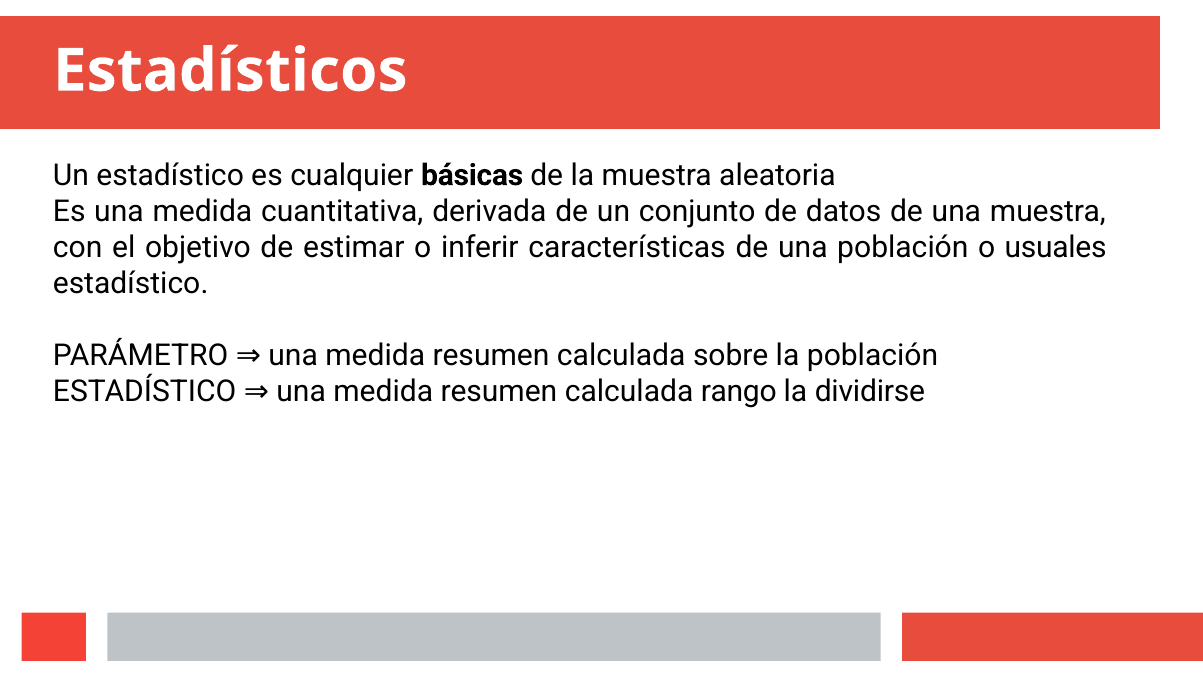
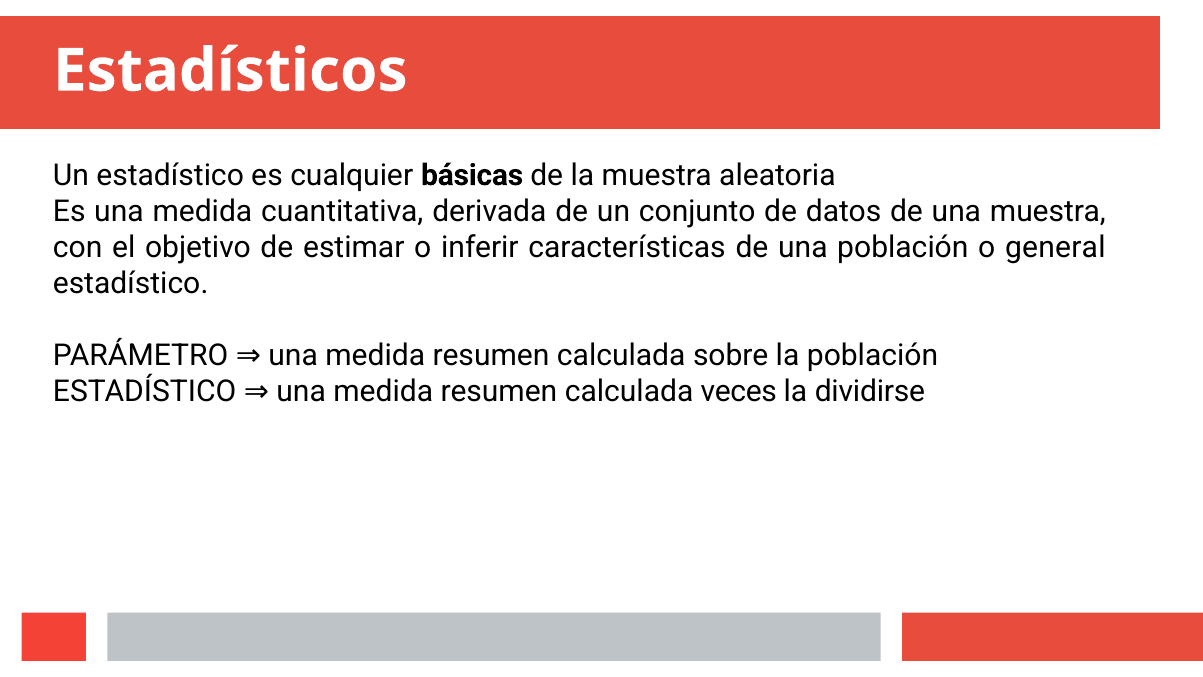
usuales: usuales -> general (1055, 247)
rango: rango -> veces (739, 392)
